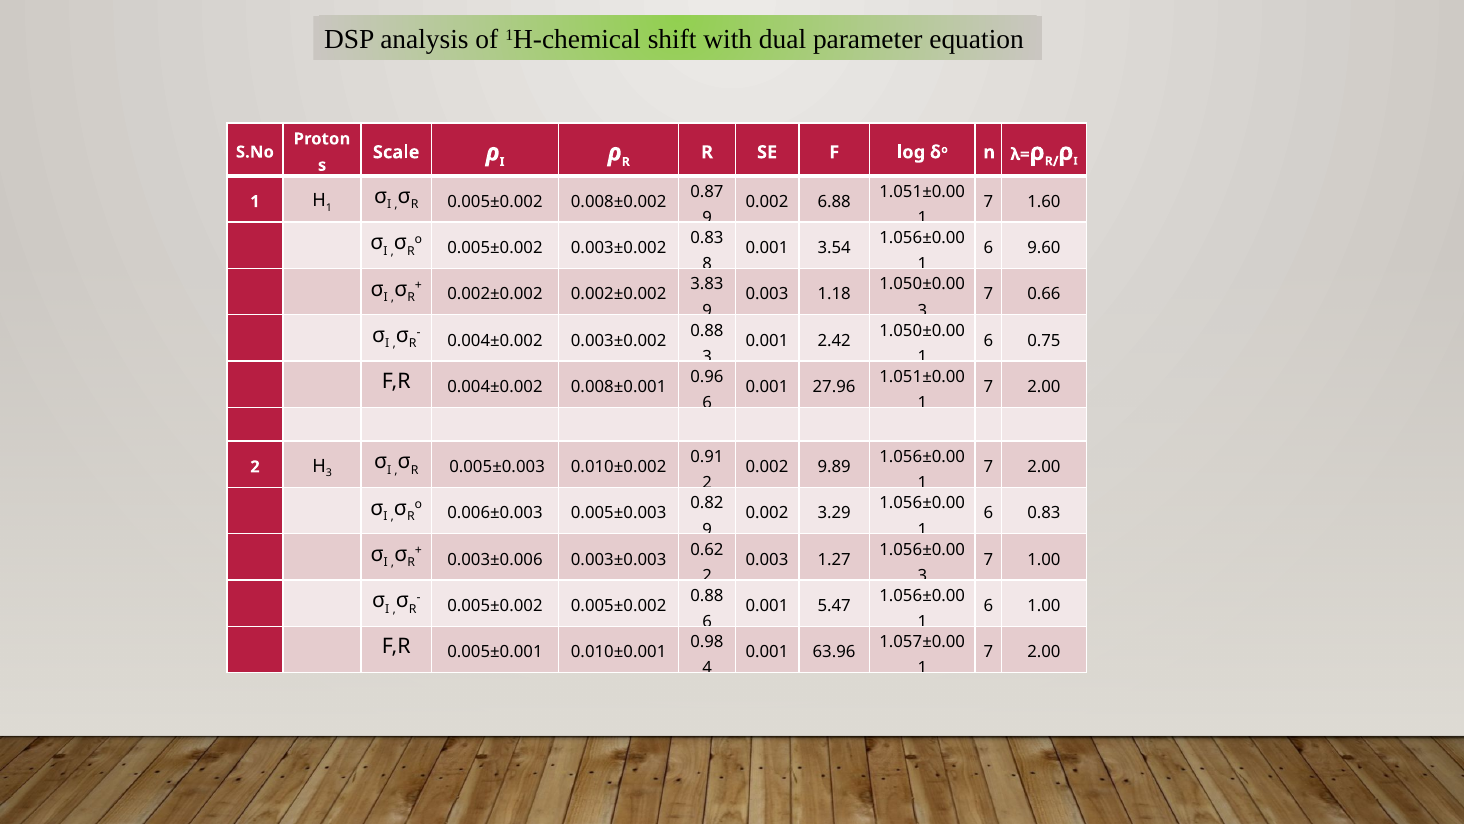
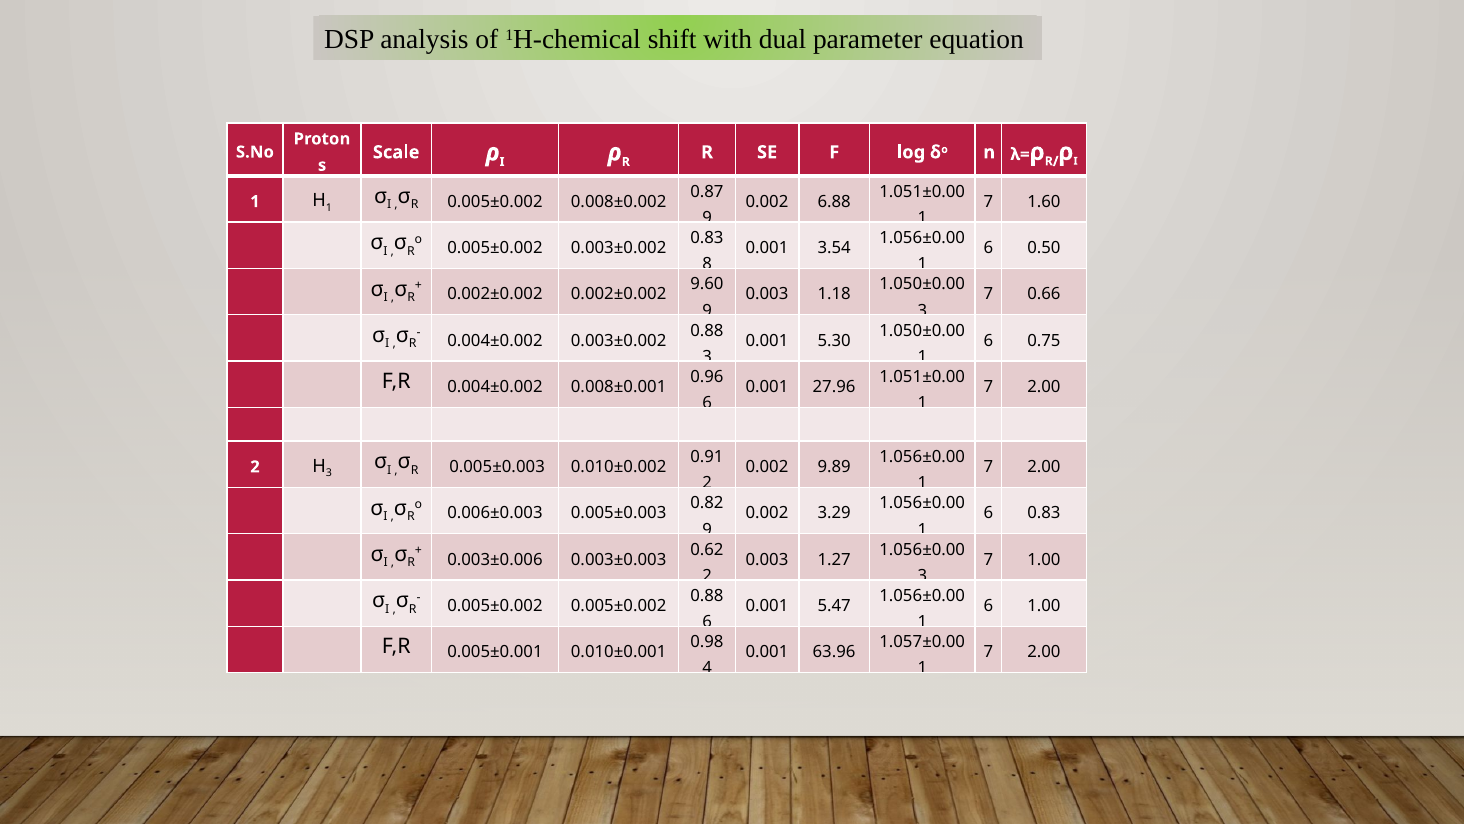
9.60: 9.60 -> 0.50 (1044, 248)
3.83: 3.83 -> 9.60 (707, 284)
2.42: 2.42 -> 5.30 (834, 340)
